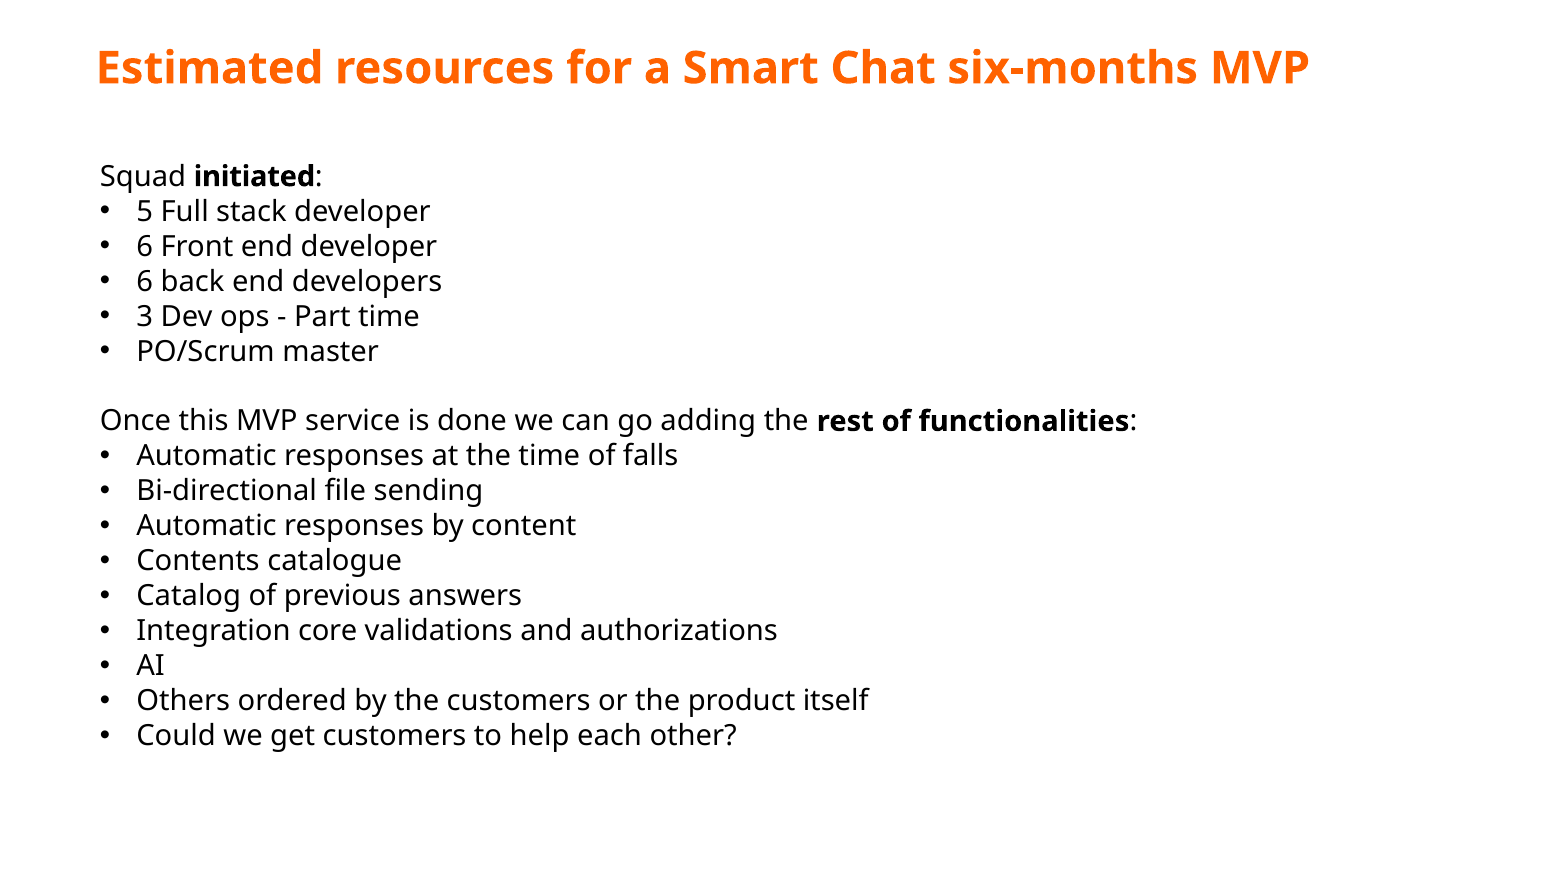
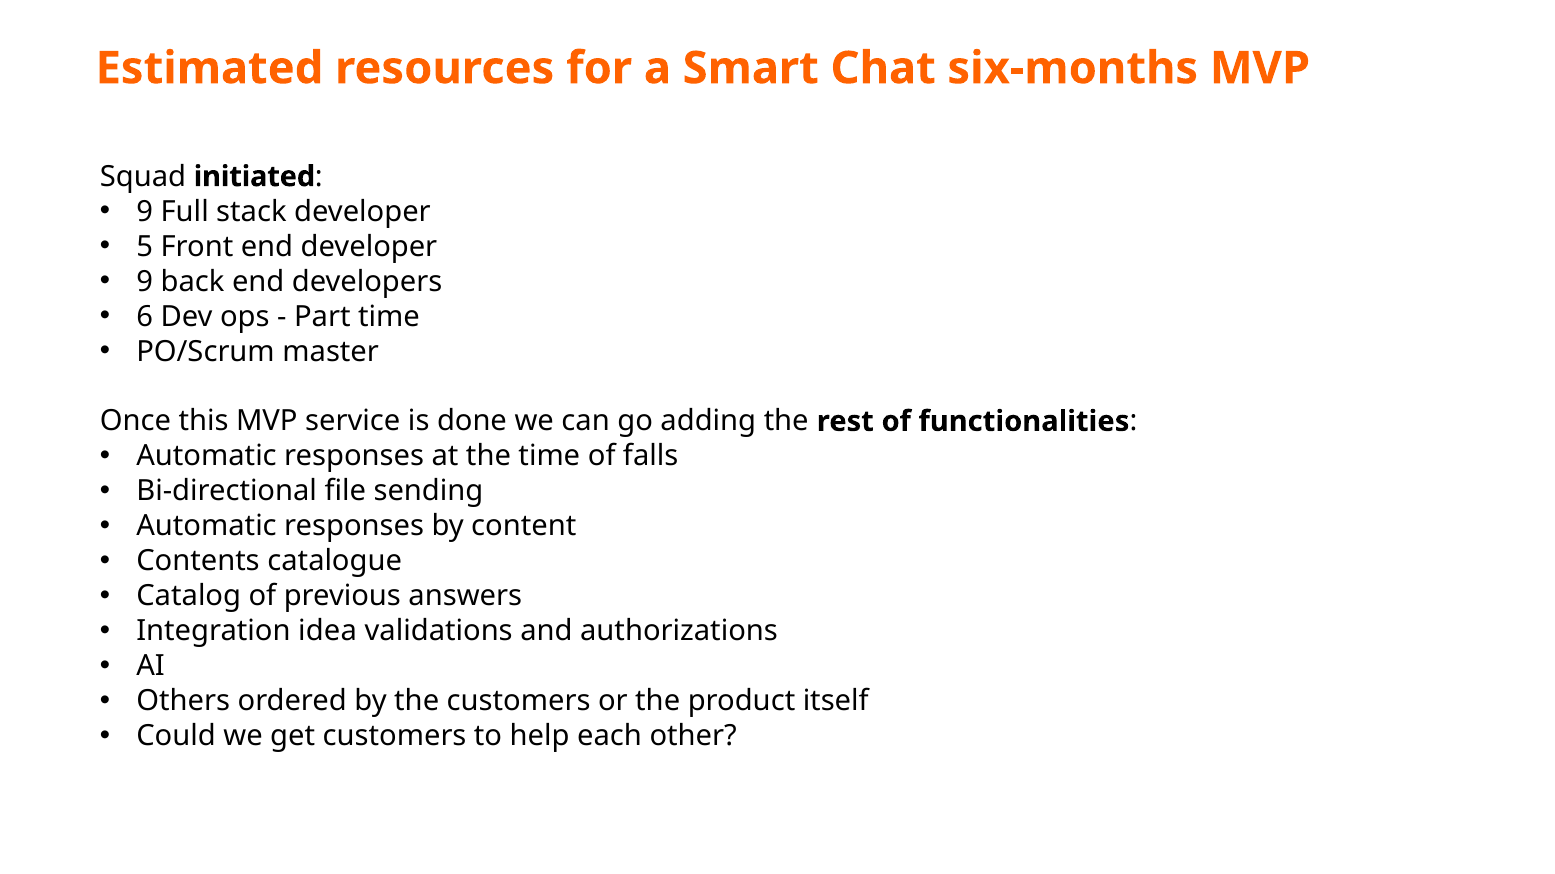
5: 5 -> 9 (145, 212)
6: 6 -> 5 (145, 247)
6: 6 -> 9 (145, 282)
3: 3 -> 6 (145, 317)
core: core -> idea (327, 632)
